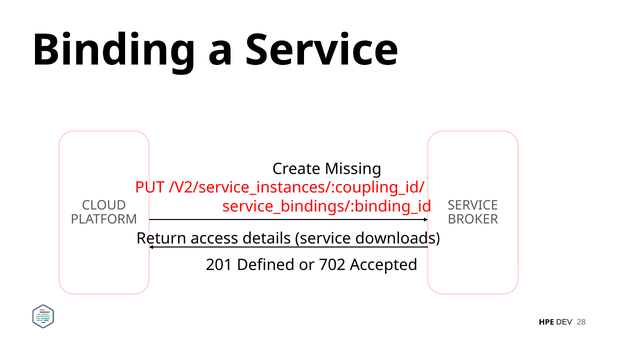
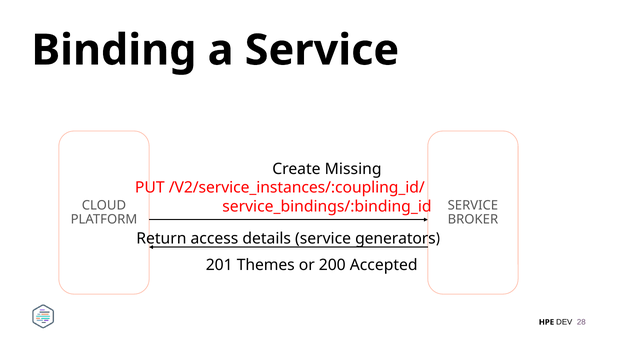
downloads: downloads -> generators (395, 239)
Defined: Defined -> Themes (266, 265)
702: 702 -> 200 (332, 265)
